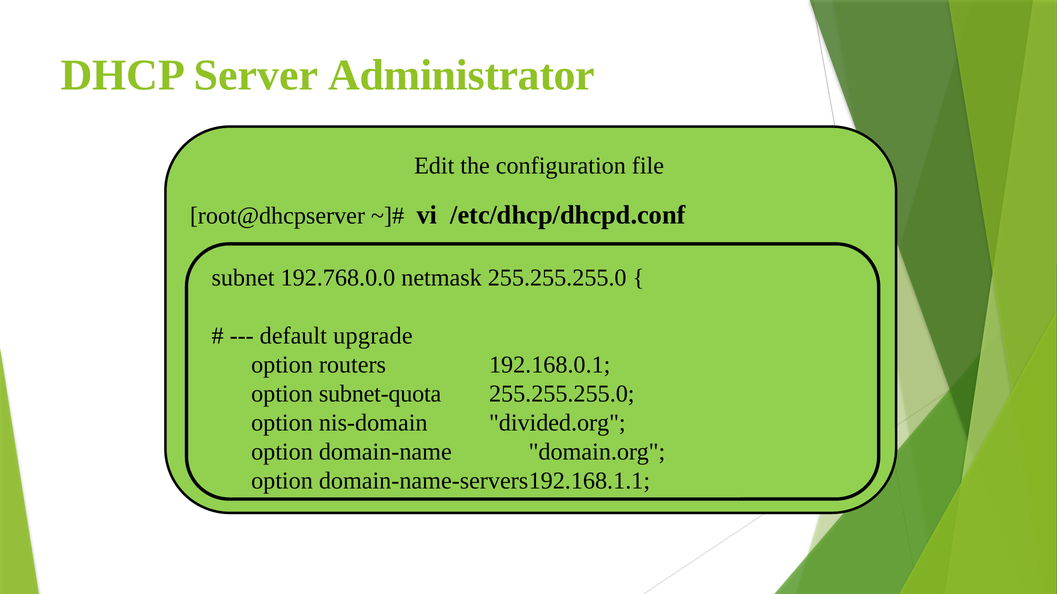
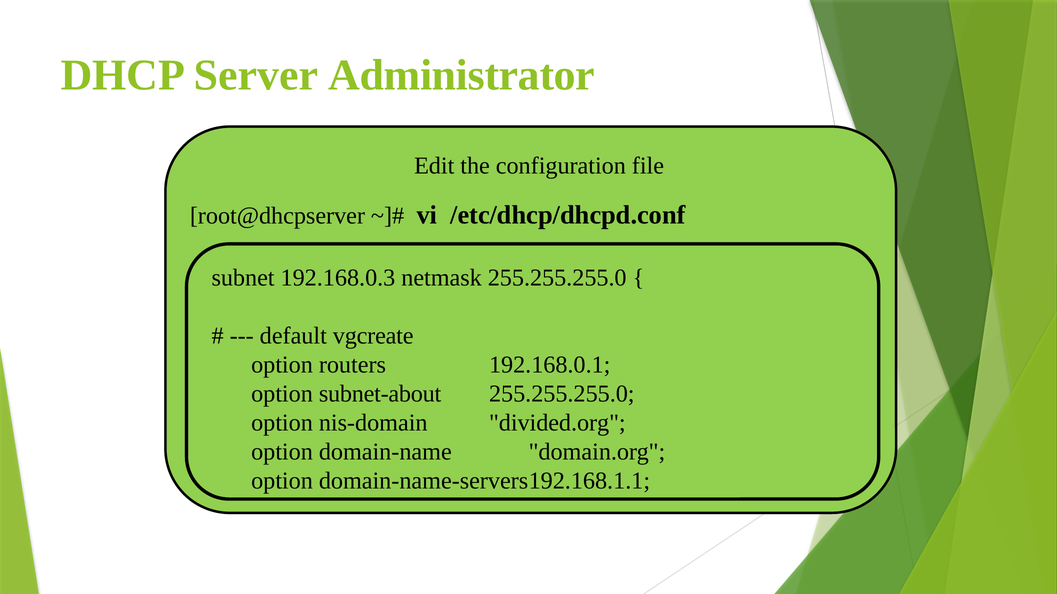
192.768.0.0: 192.768.0.0 -> 192.168.0.3 (338, 278)
upgrade: upgrade -> vgcreate (373, 336)
subnet-quota: subnet-quota -> subnet-about (380, 394)
